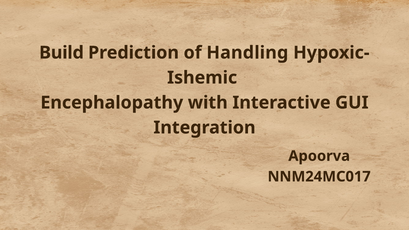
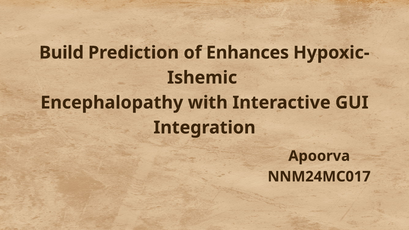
Handling: Handling -> Enhances (247, 53)
